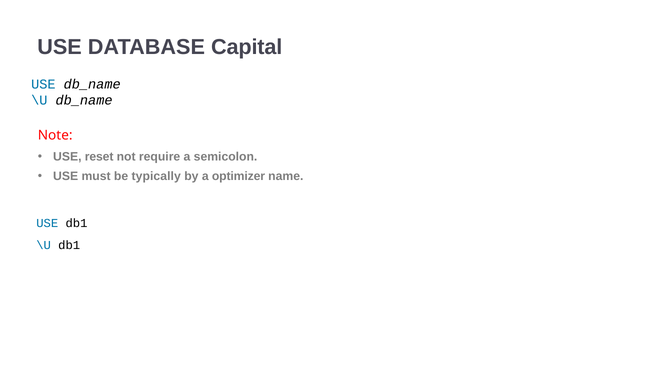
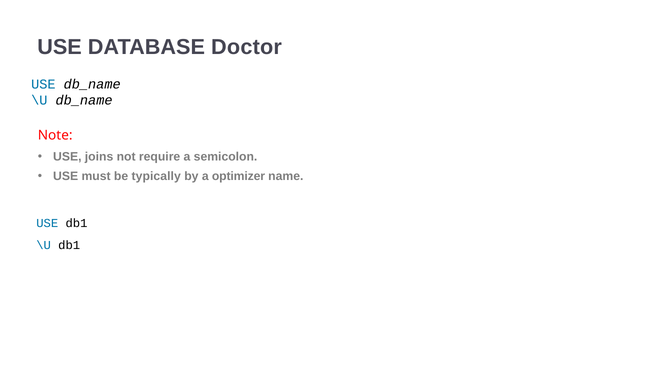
Capital: Capital -> Doctor (247, 47)
reset: reset -> joins (99, 157)
